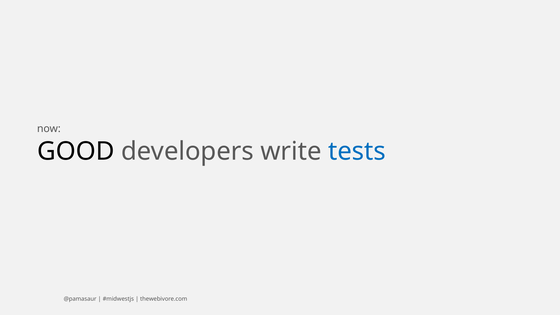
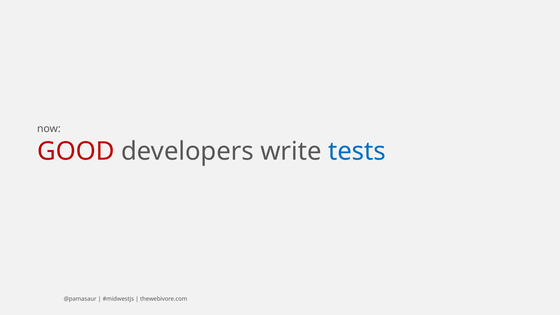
GOOD colour: black -> red (76, 152)
